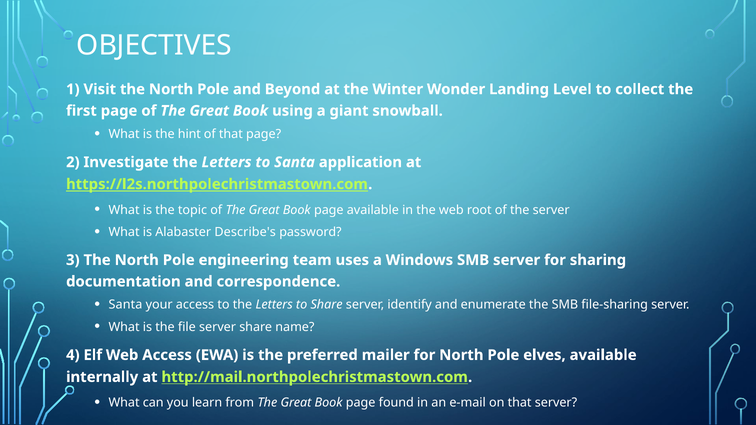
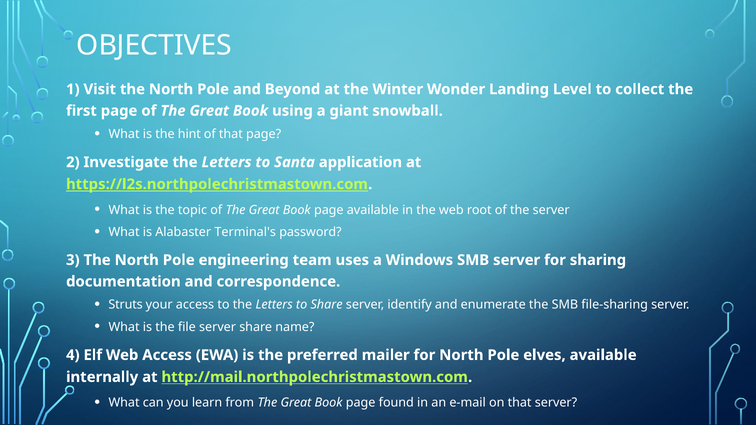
Describe's: Describe's -> Terminal's (245, 232)
Santa: Santa -> Struts (126, 305)
